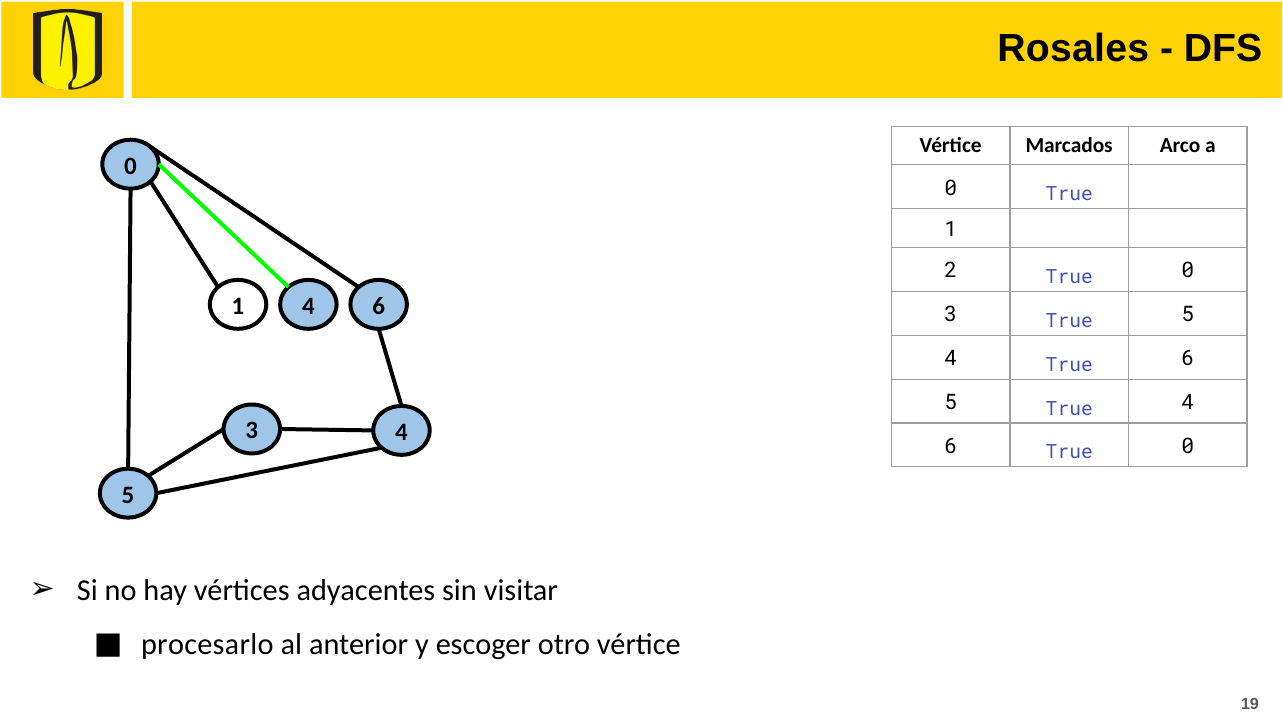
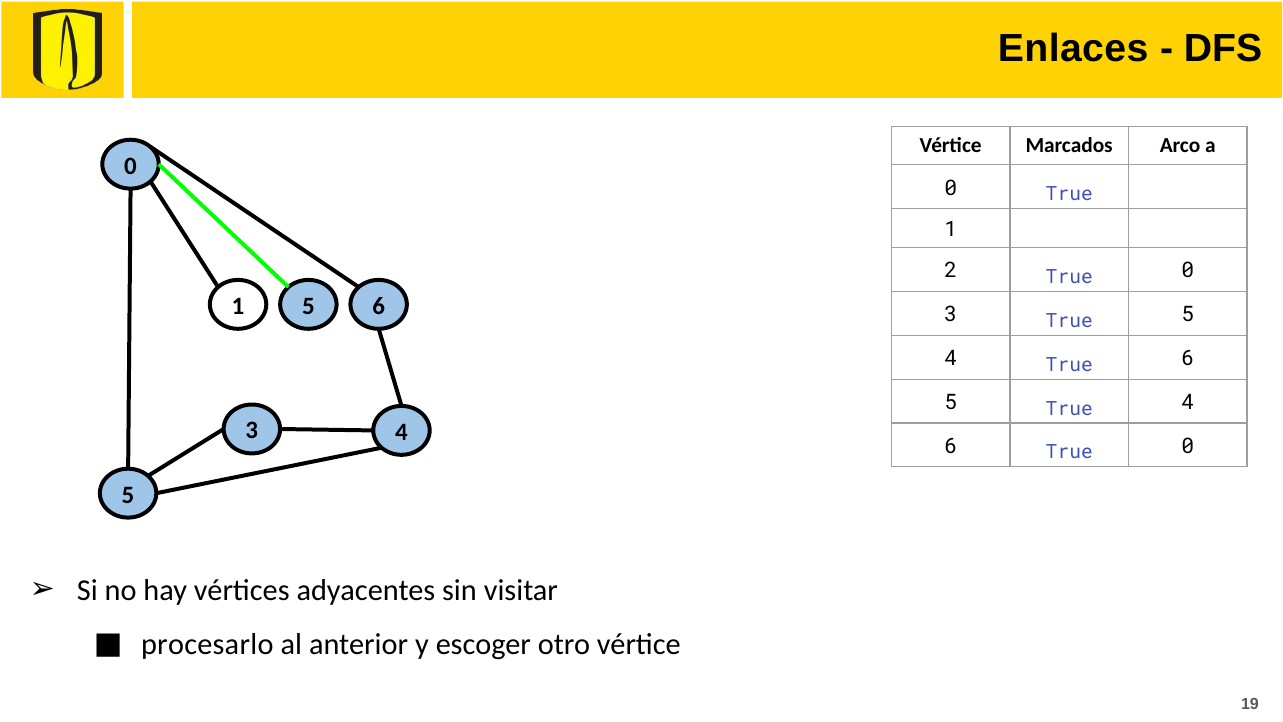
Rosales: Rosales -> Enlaces (1073, 49)
1 4: 4 -> 5 (308, 306)
